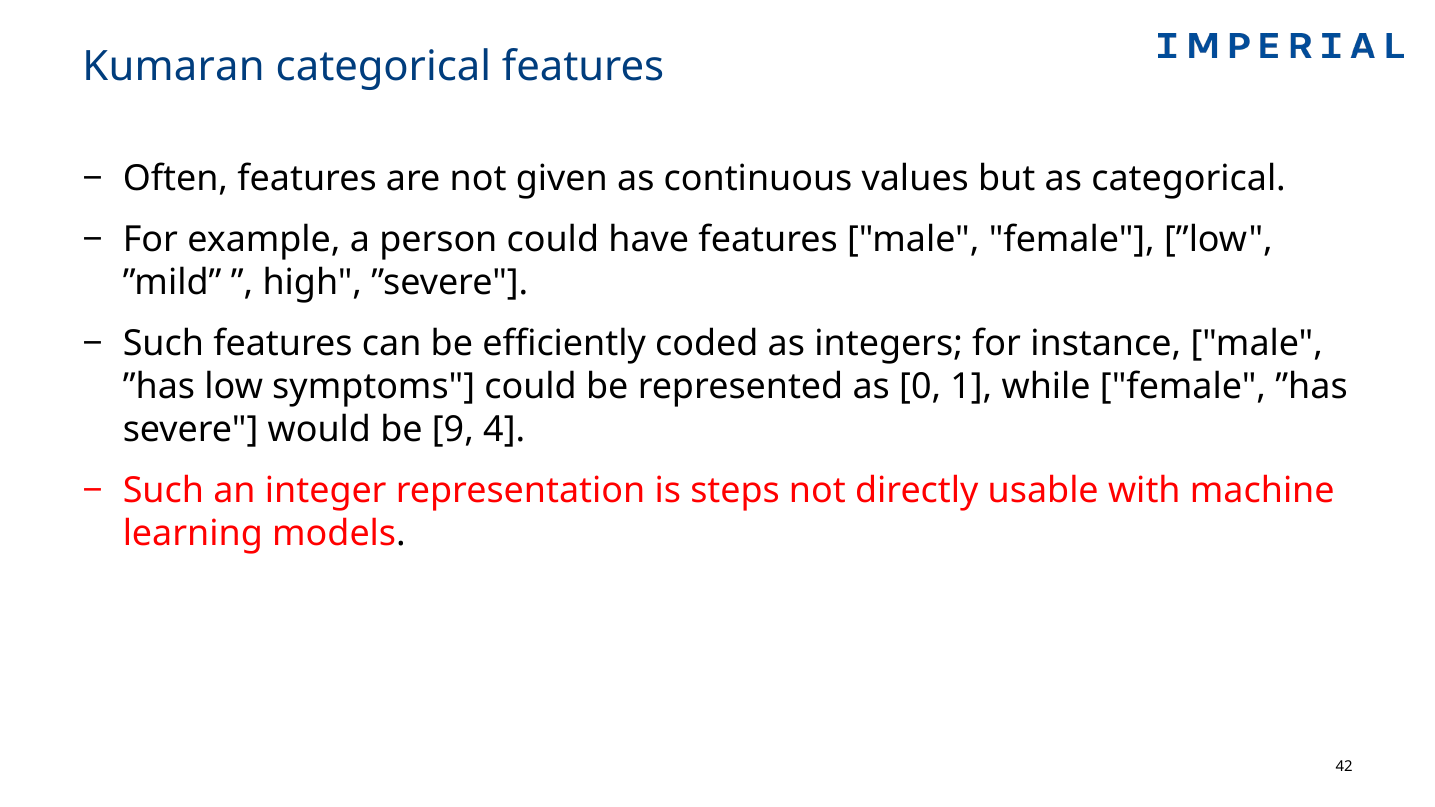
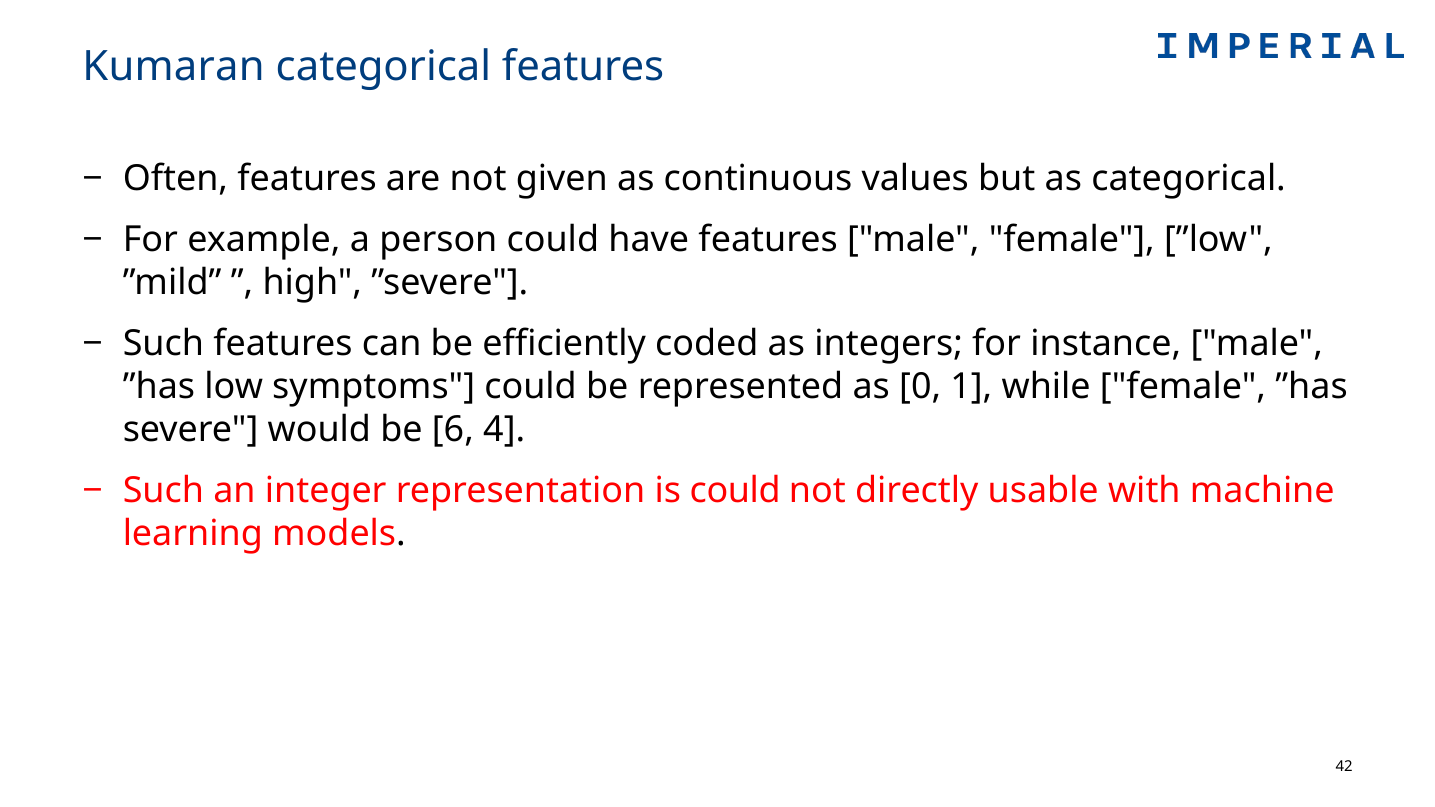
9: 9 -> 6 (453, 430)
is steps: steps -> could (735, 491)
